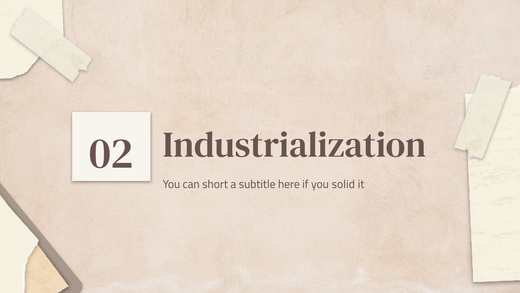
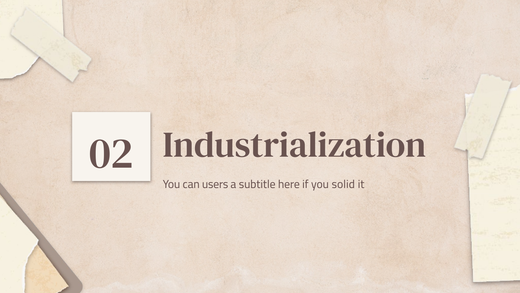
short: short -> users (215, 184)
